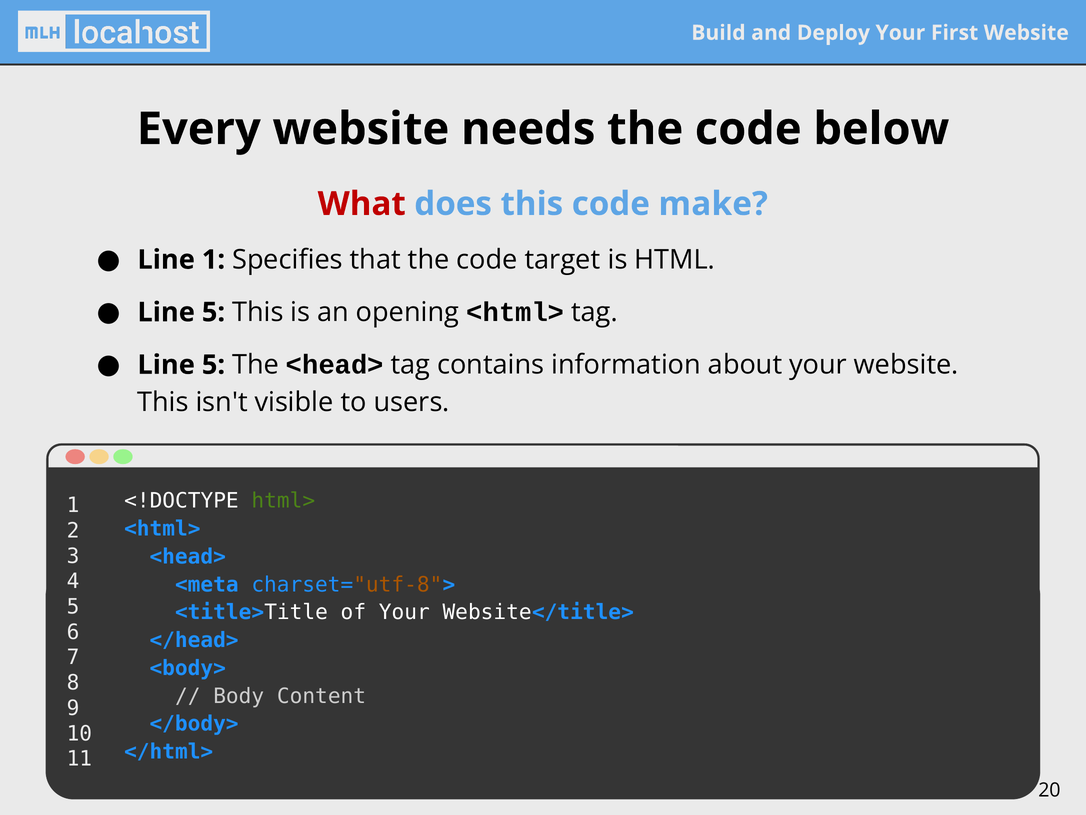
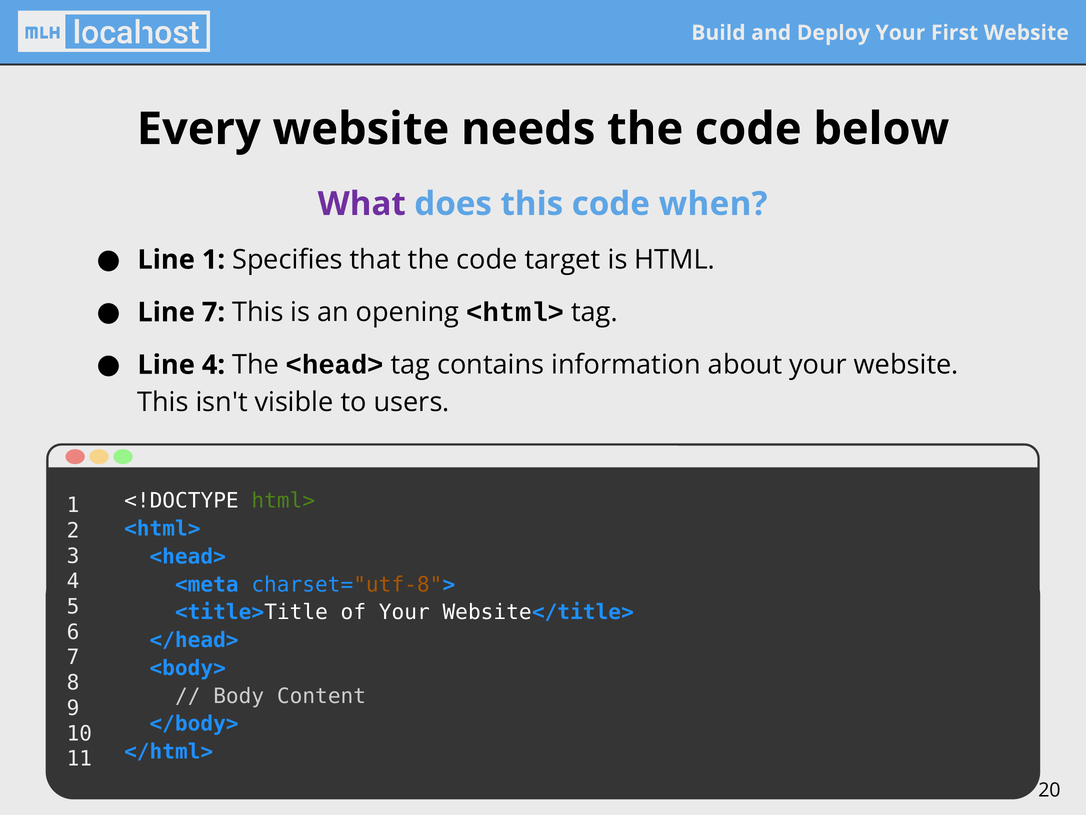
What colour: red -> purple (362, 204)
make: make -> when (713, 204)
5: 5 -> 7 (213, 312)
5: 5 -> 4 (213, 365)
